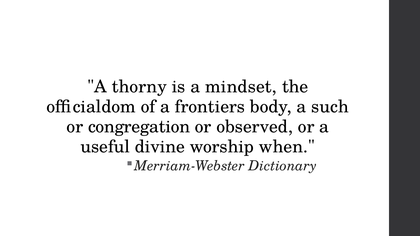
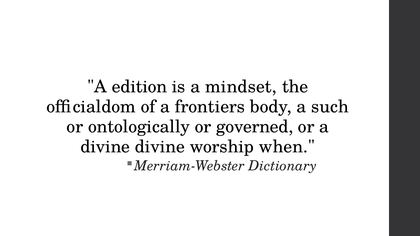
thorny: thorny -> edition (139, 87)
congregation: congregation -> ontologically (139, 127)
observed: observed -> governed (255, 127)
useful: useful -> divine (105, 147)
